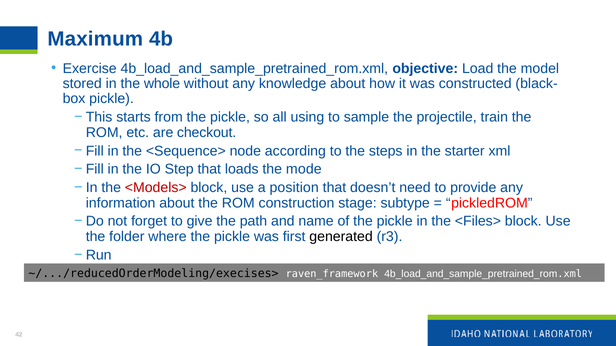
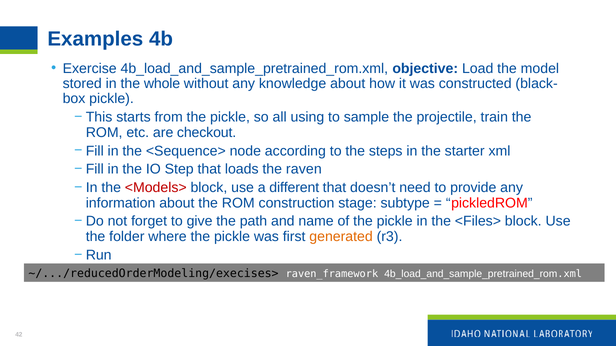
Maximum: Maximum -> Examples (95, 39)
mode: mode -> raven (304, 170)
position: position -> different (294, 188)
generated colour: black -> orange (341, 237)
